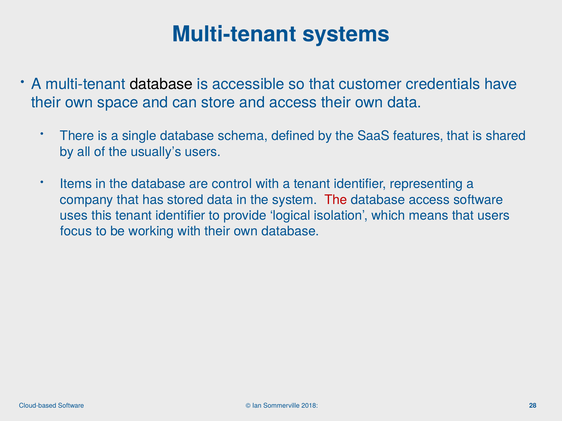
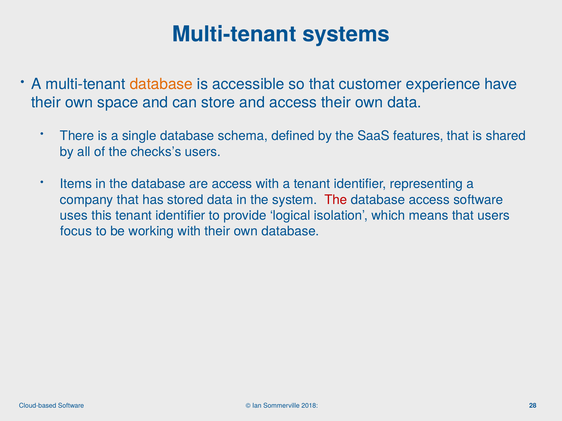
database colour: black -> orange (161, 84)
credentials: credentials -> experience (443, 84)
usually’s: usually’s -> checks’s (156, 152)
are control: control -> access (232, 184)
